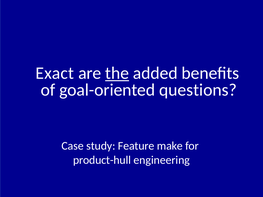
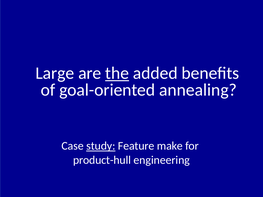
Exact: Exact -> Large (55, 73)
questions: questions -> annealing (198, 90)
study underline: none -> present (101, 146)
